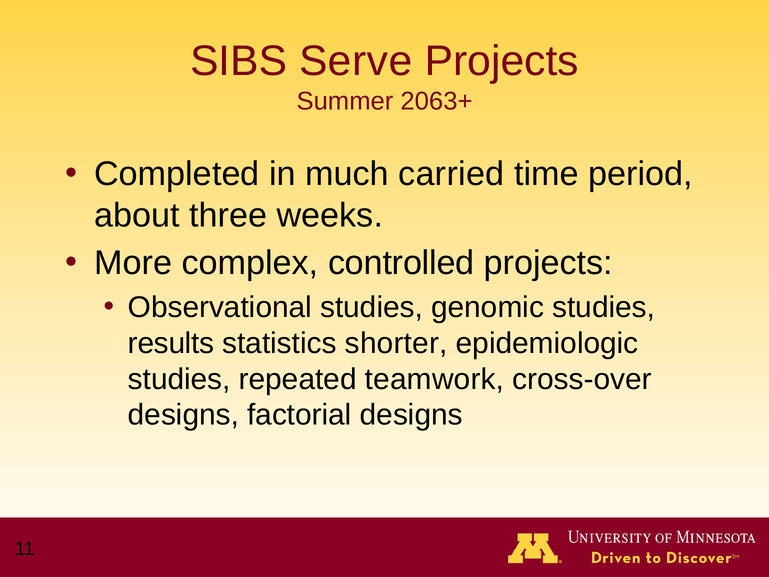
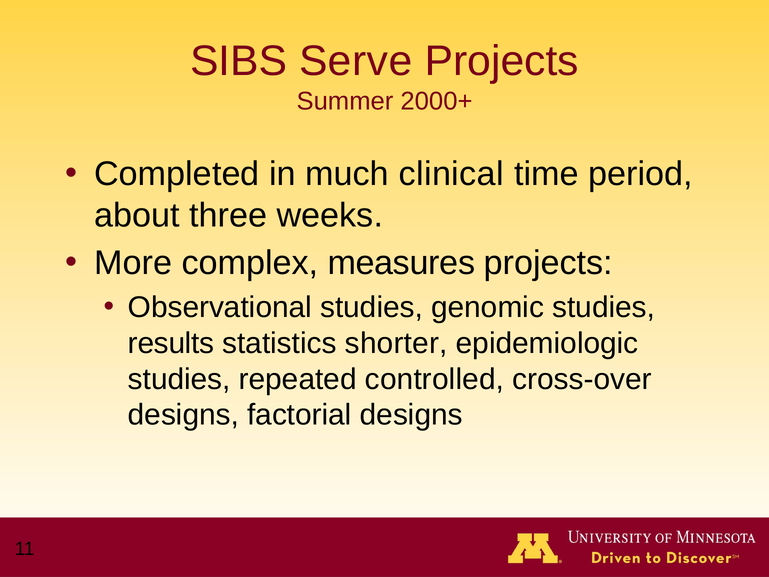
2063+: 2063+ -> 2000+ (436, 101)
carried: carried -> clinical (451, 174)
controlled: controlled -> measures (401, 263)
teamwork: teamwork -> controlled (435, 379)
